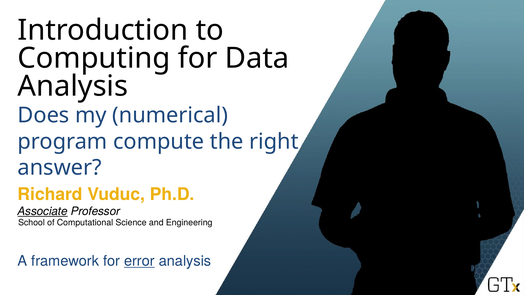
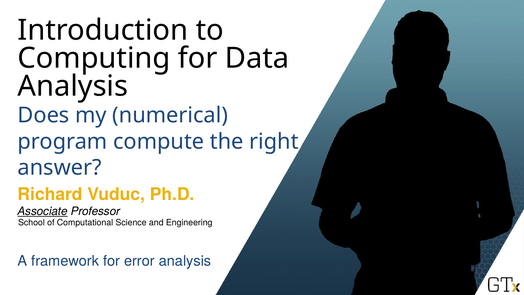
error underline: present -> none (139, 261)
